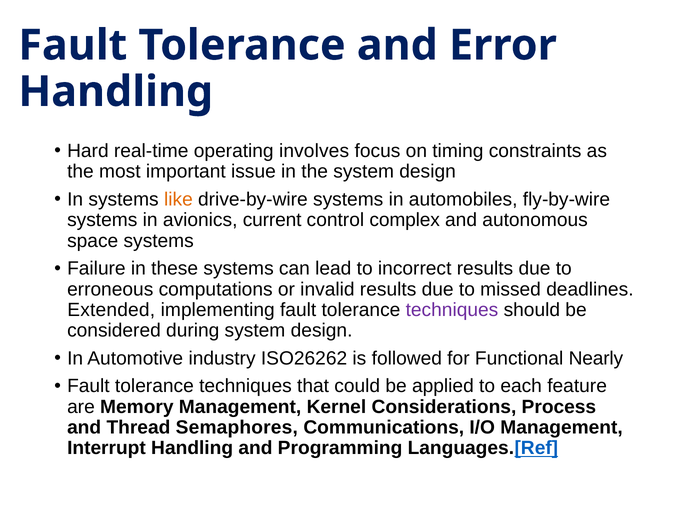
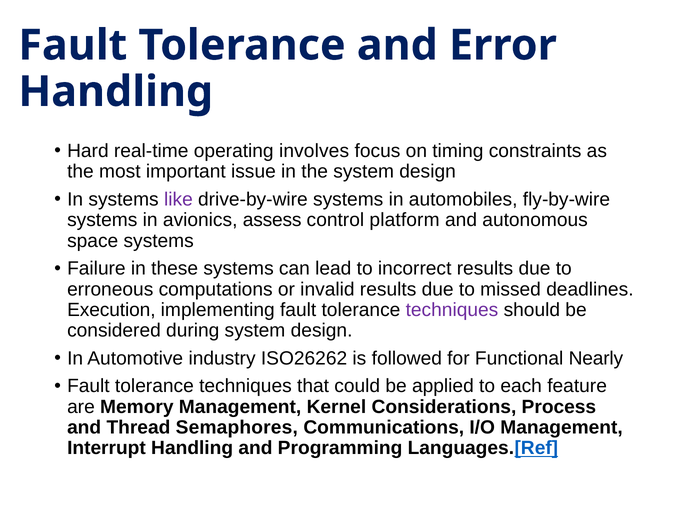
like colour: orange -> purple (178, 200)
current: current -> assess (272, 220)
complex: complex -> platform (405, 220)
Extended: Extended -> Execution (111, 310)
